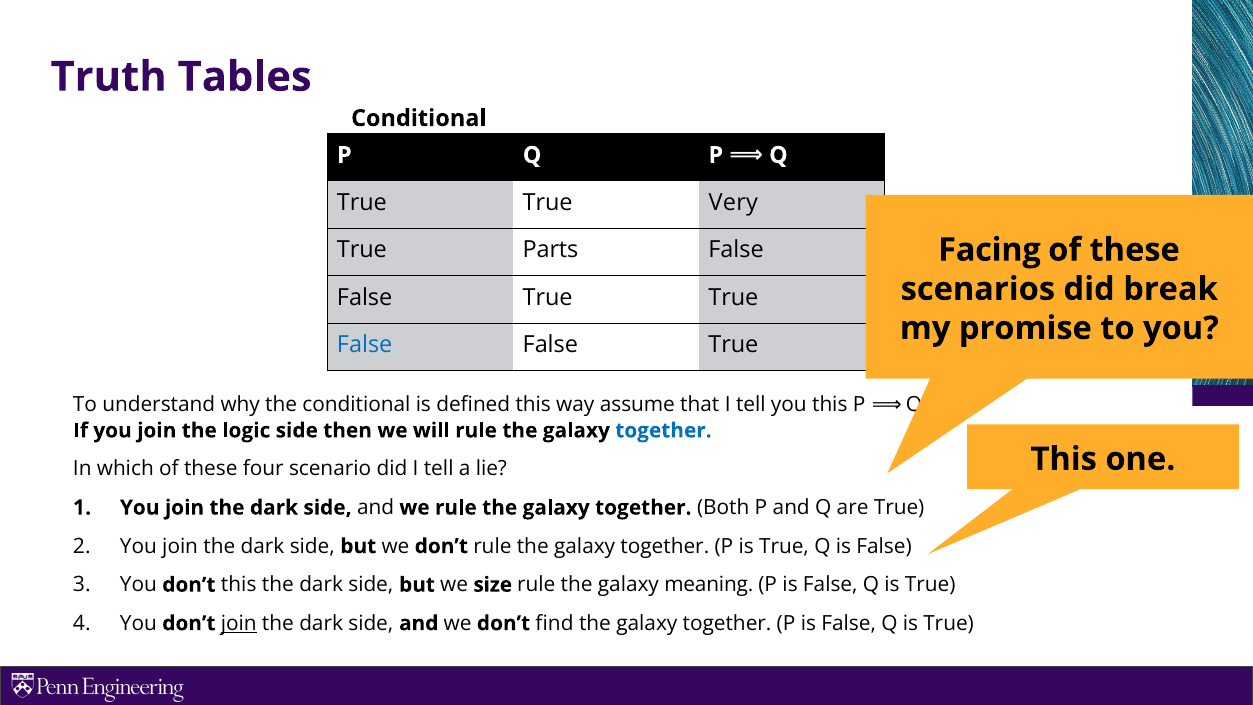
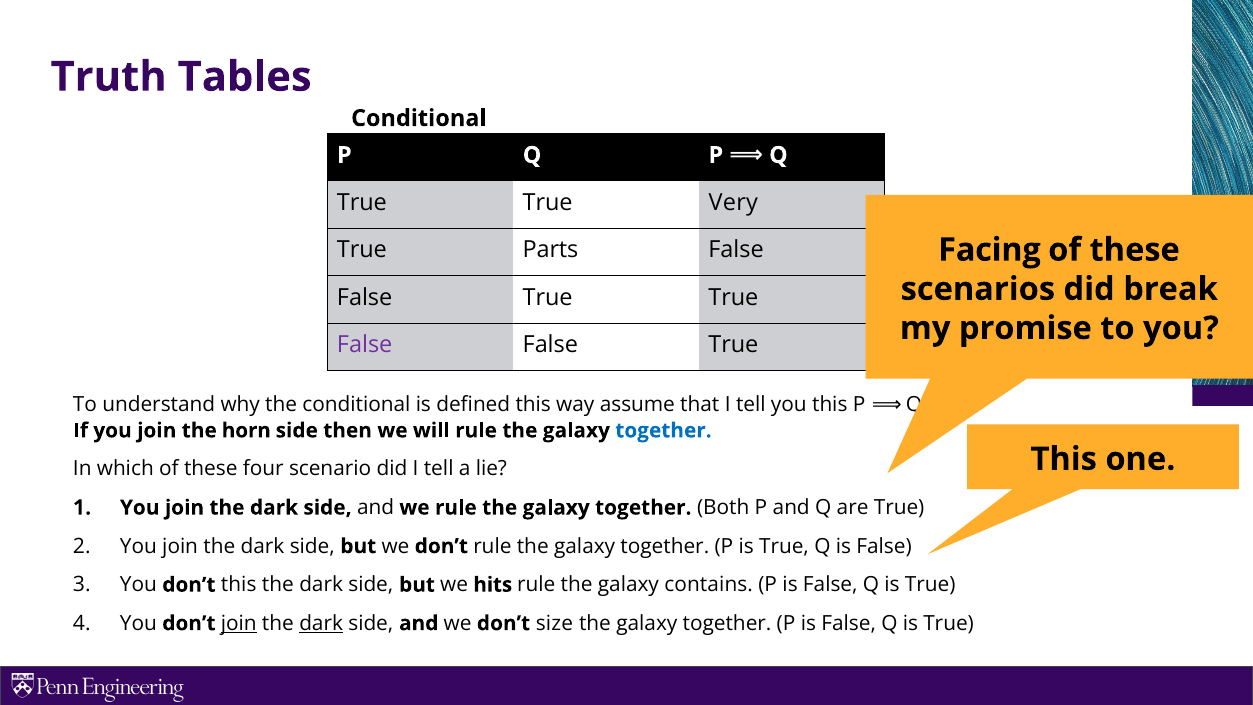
False colour: blue -> purple (365, 345)
logic: logic -> horn (246, 430)
size: size -> hits (493, 585)
meaning: meaning -> contains (709, 585)
dark underline: none -> present (321, 623)
find: find -> size (555, 623)
